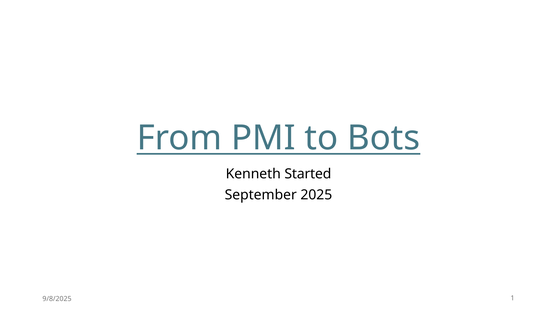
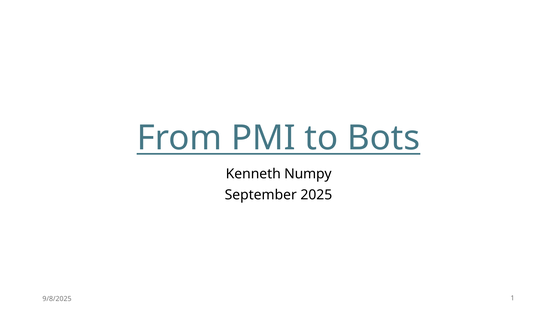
Started: Started -> Numpy (308, 174)
